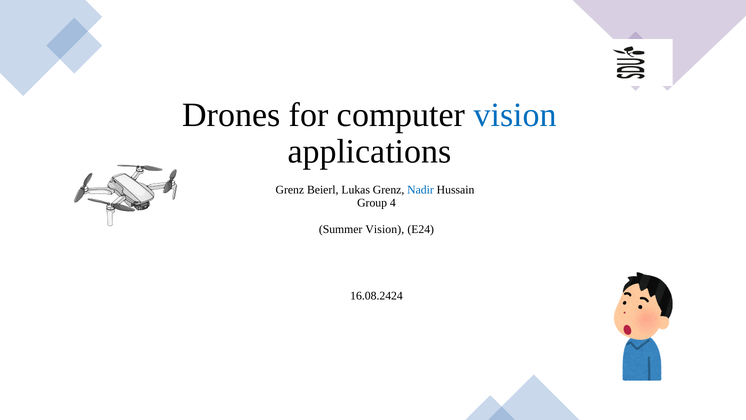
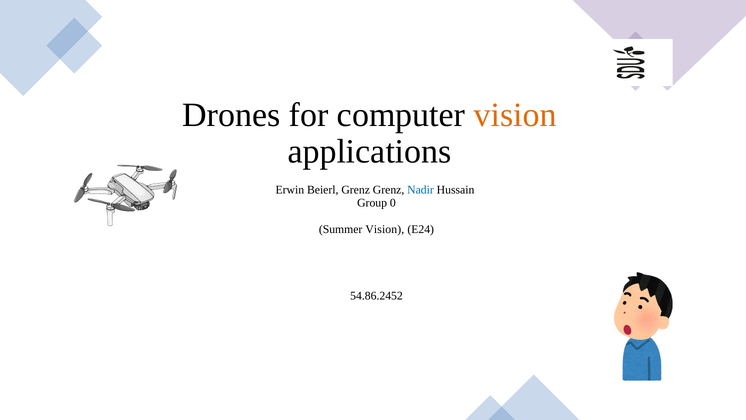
vision colour: blue -> orange (515, 115)
Grenz: Grenz -> Erwin (290, 190)
Beierl Lukas: Lukas -> Grenz (356, 190)
4: 4 -> 0 (393, 203)
16.08.2424: 16.08.2424 -> 54.86.2452 (377, 295)
